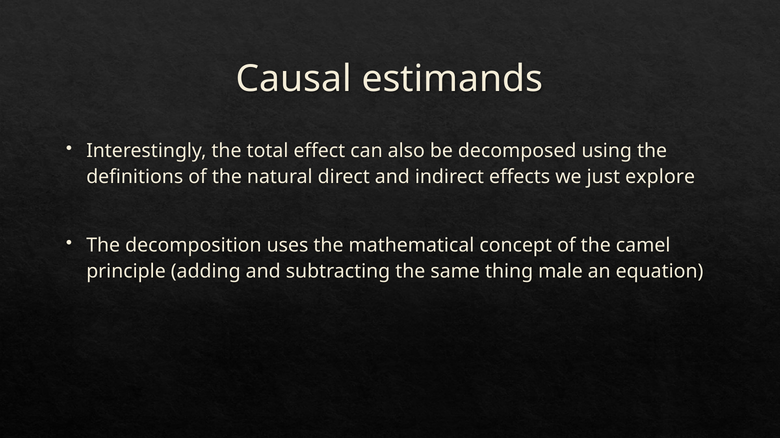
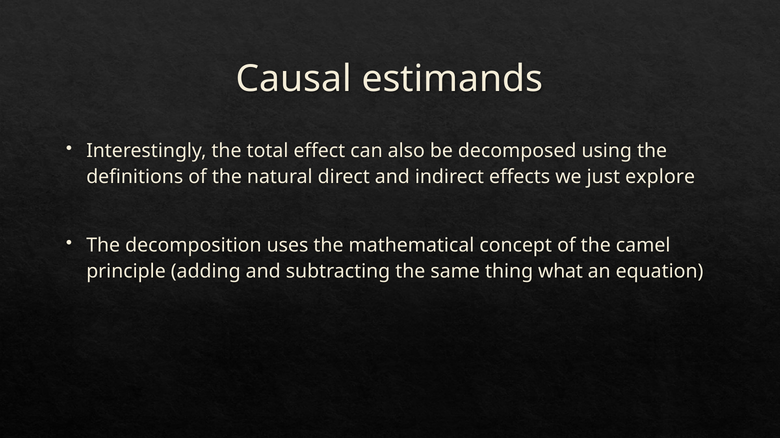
male: male -> what (561, 272)
